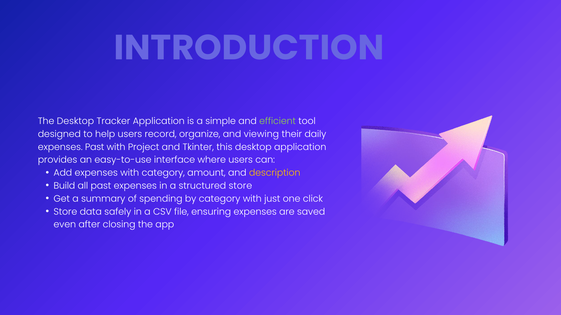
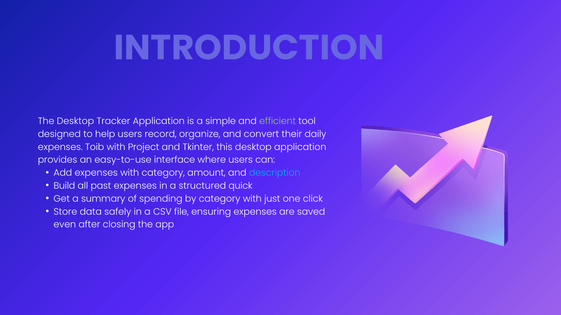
viewing: viewing -> convert (261, 134)
expenses Past: Past -> Toib (95, 147)
description colour: yellow -> light blue (275, 173)
structured store: store -> quick (240, 186)
